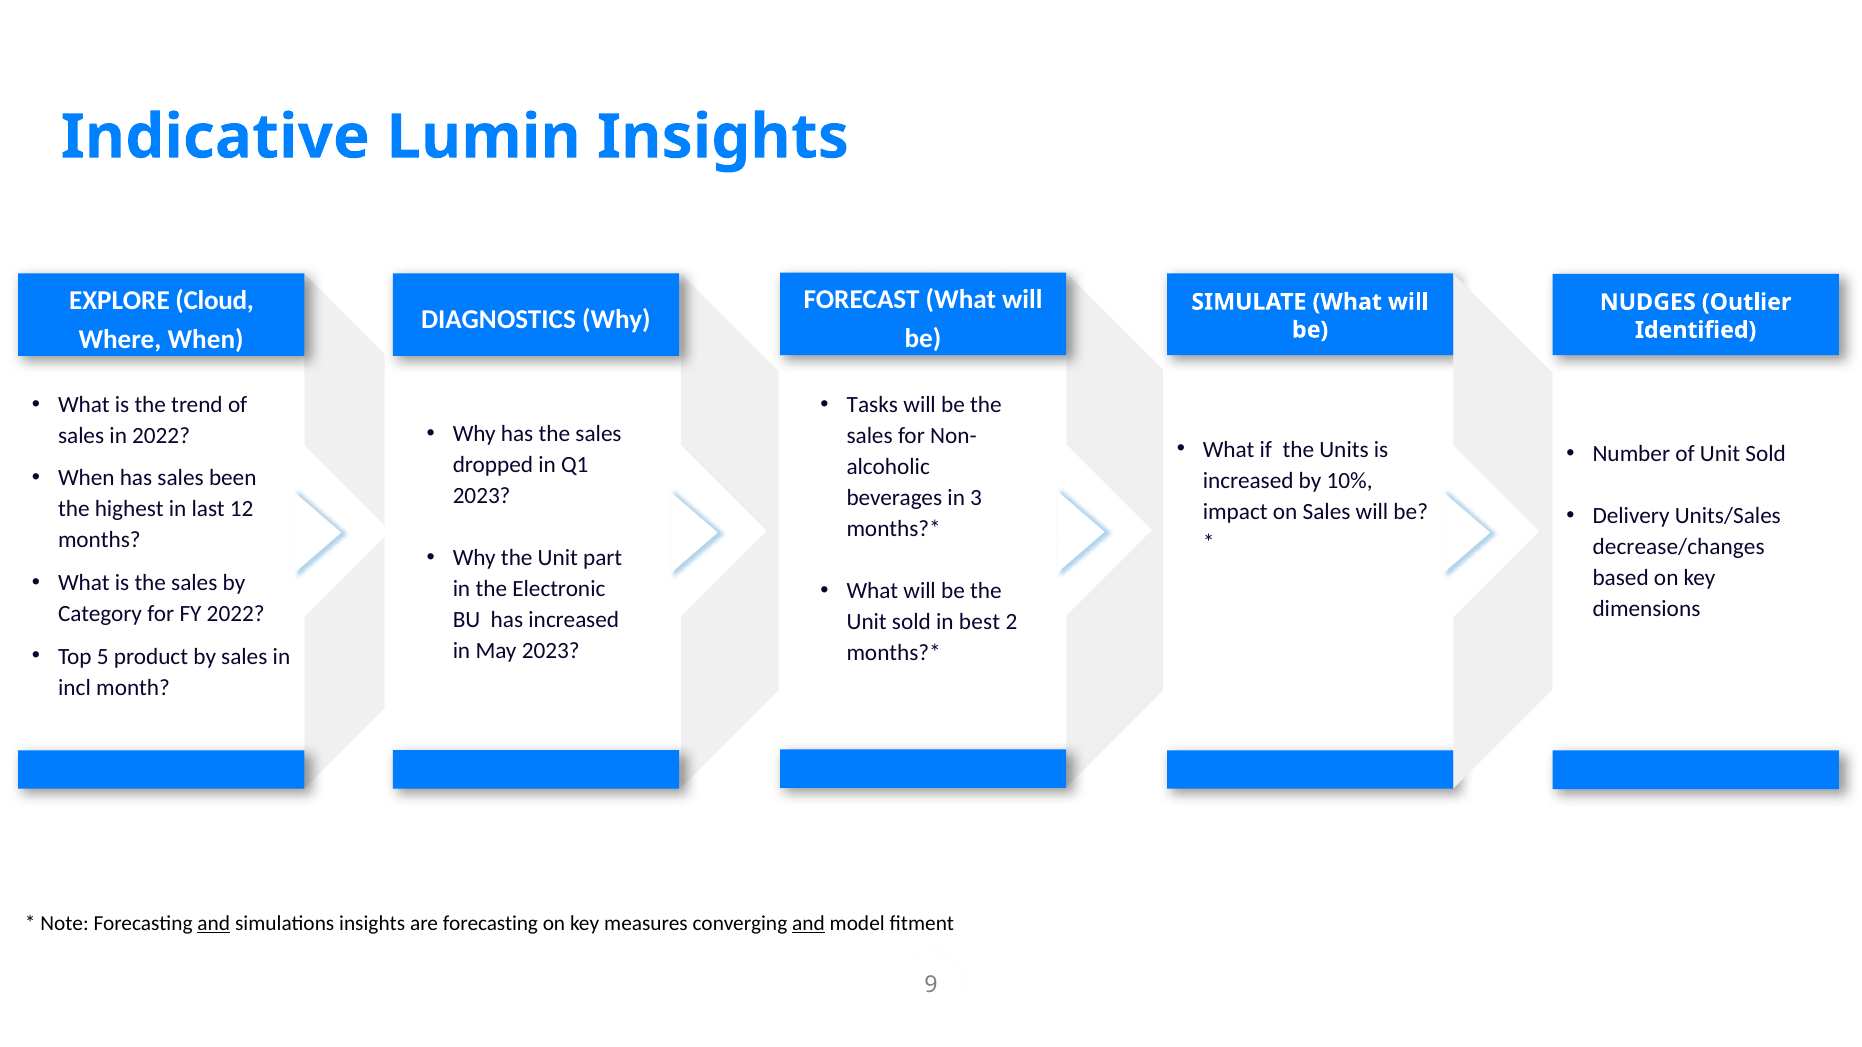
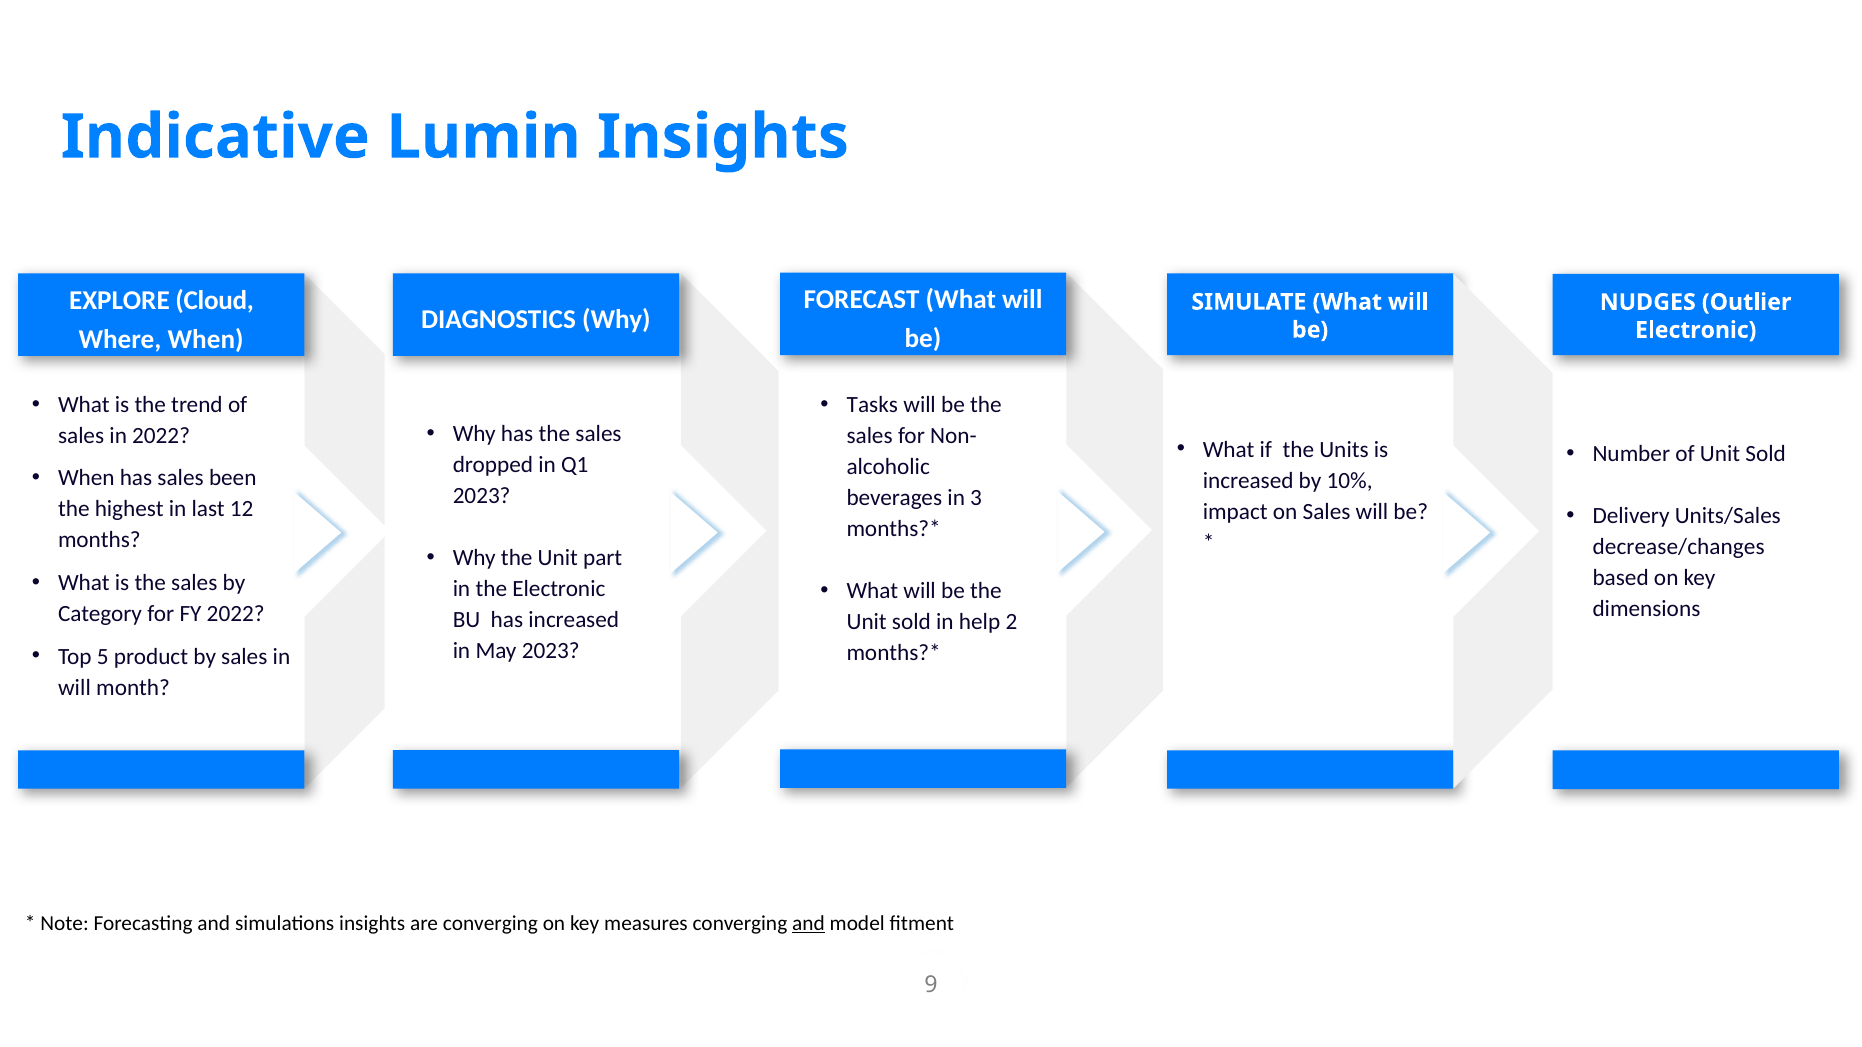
Identified: Identified -> Electronic (1696, 330)
best: best -> help (980, 622)
incl: incl -> will (74, 688)
and underline: present -> none (214, 924)
are forecasting: forecasting -> converging (490, 924)
